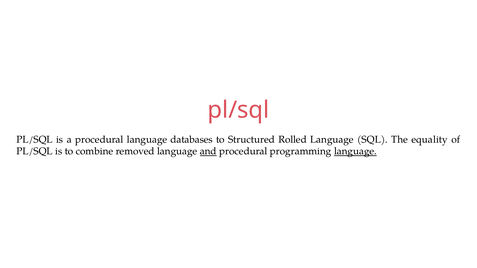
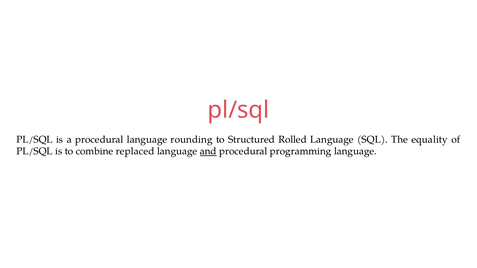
databases: databases -> rounding (192, 140)
removed: removed -> replaced (135, 152)
language underline: present -> none (355, 152)
